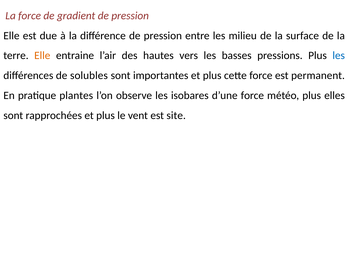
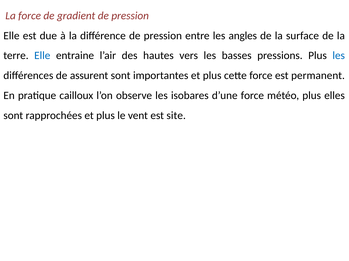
milieu: milieu -> angles (243, 36)
Elle colour: orange -> blue (42, 56)
solubles: solubles -> assurent (89, 76)
plantes: plantes -> cailloux (76, 96)
